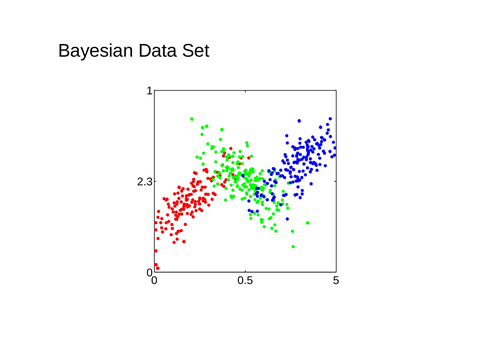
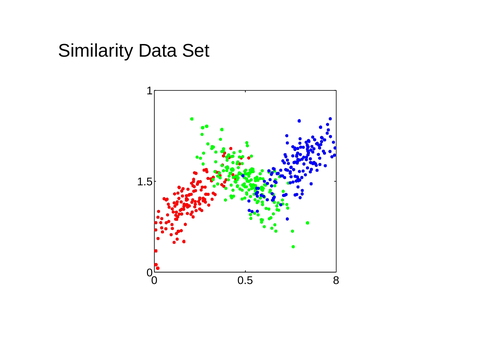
Bayesian: Bayesian -> Similarity (96, 51)
2.3: 2.3 -> 1.5 (145, 182)
5: 5 -> 8 (336, 281)
